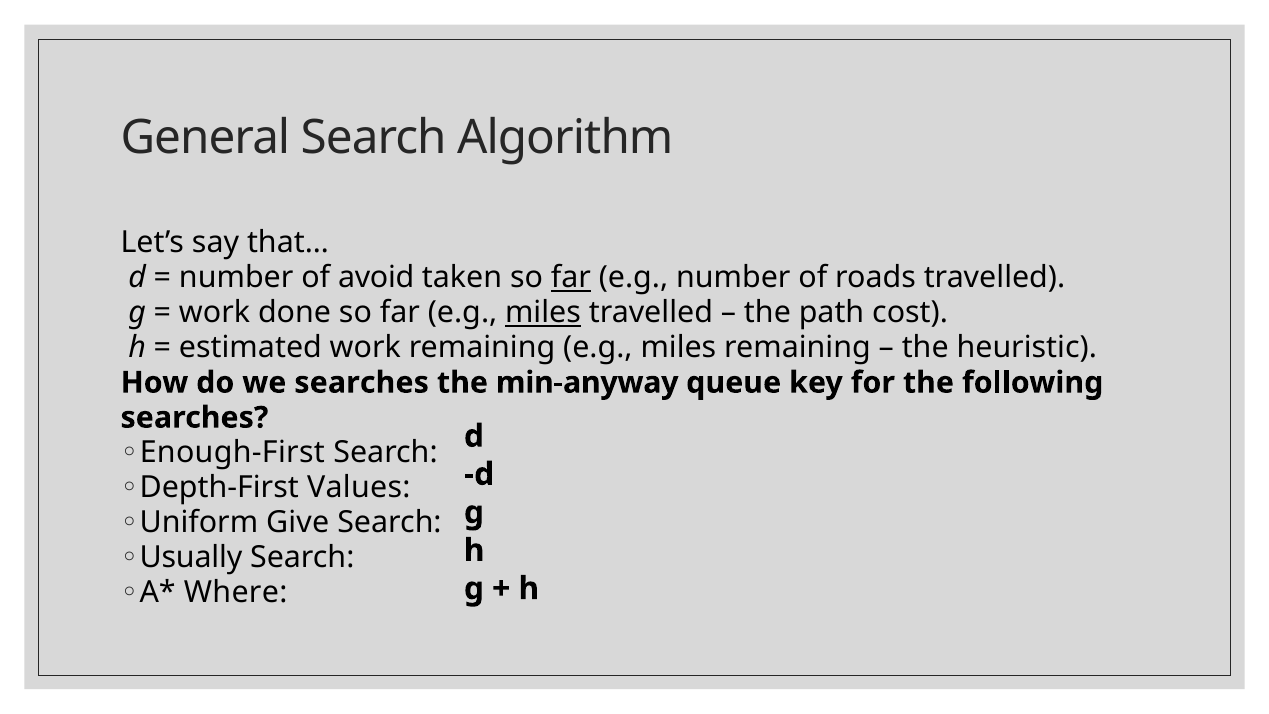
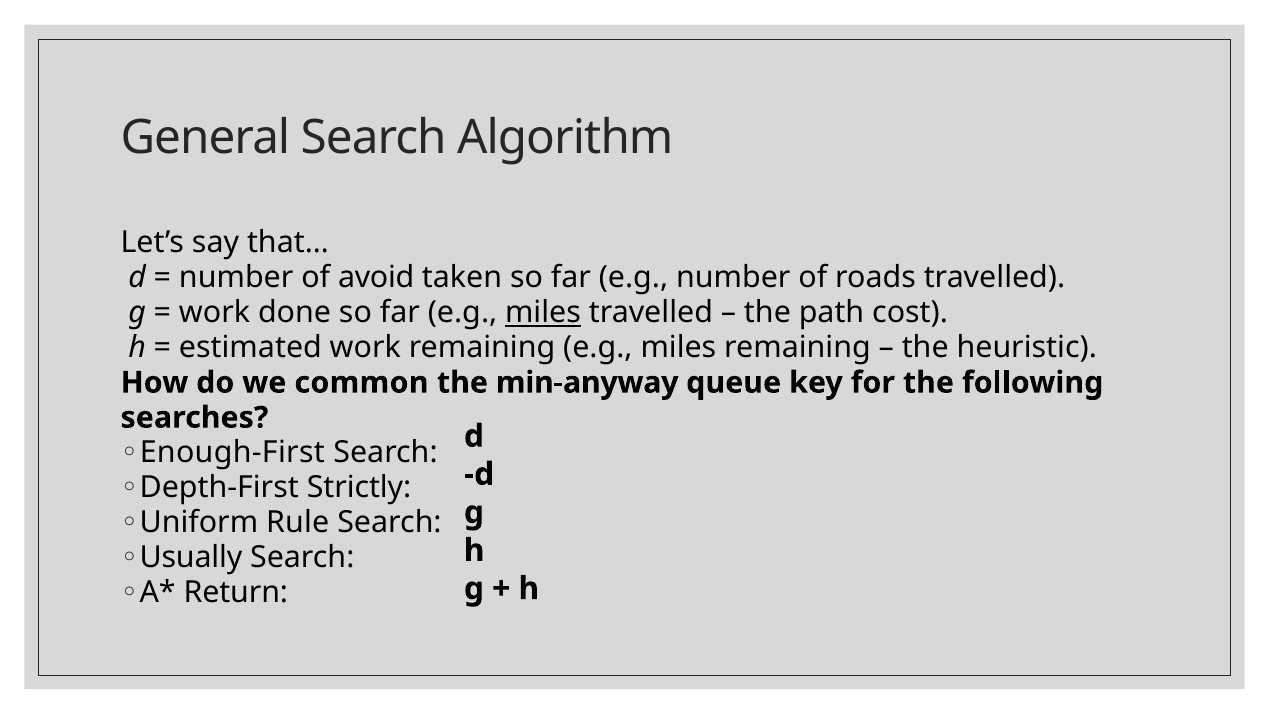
far underline: present -> none (571, 278)
we searches: searches -> common (362, 383)
Values: Values -> Strictly (359, 488)
Give: Give -> Rule (298, 523)
Where: Where -> Return (236, 593)
